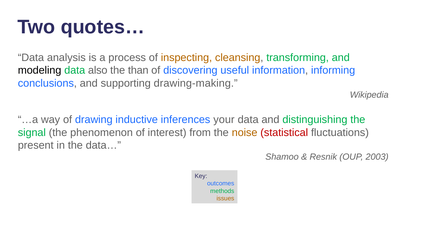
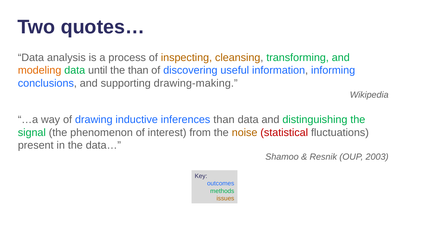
modeling colour: black -> orange (40, 70)
also: also -> until (98, 70)
inferences your: your -> than (224, 120)
